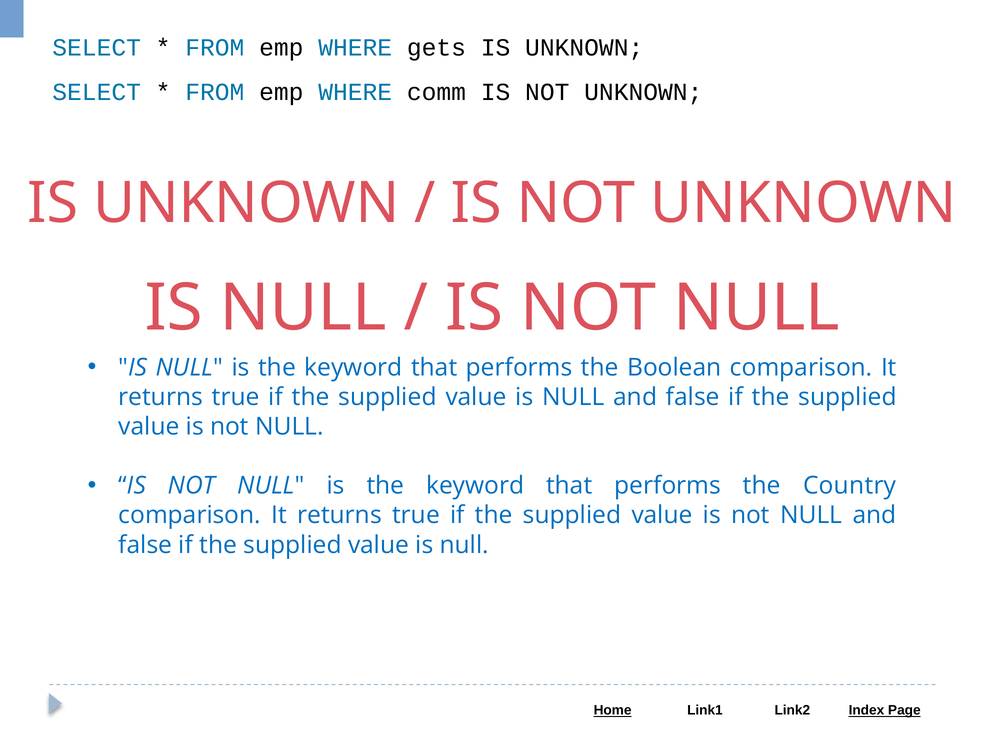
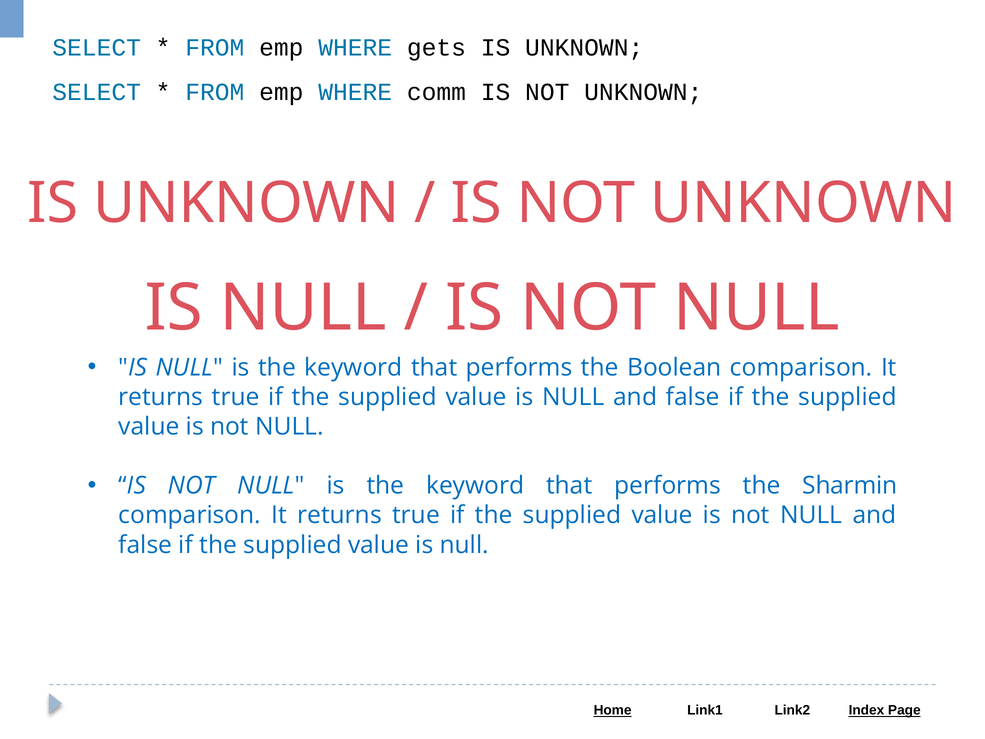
Country: Country -> Sharmin (850, 486)
